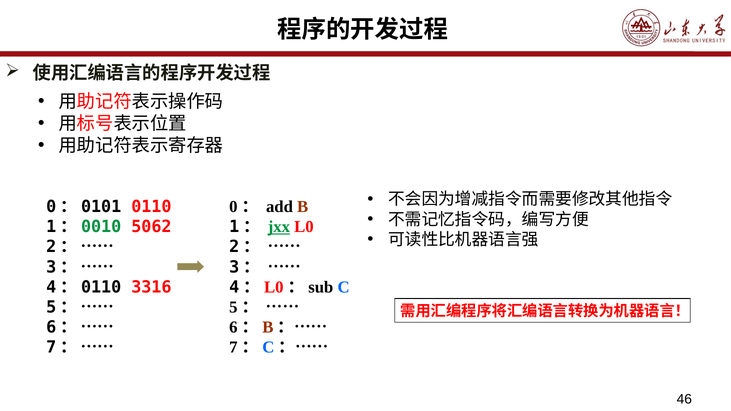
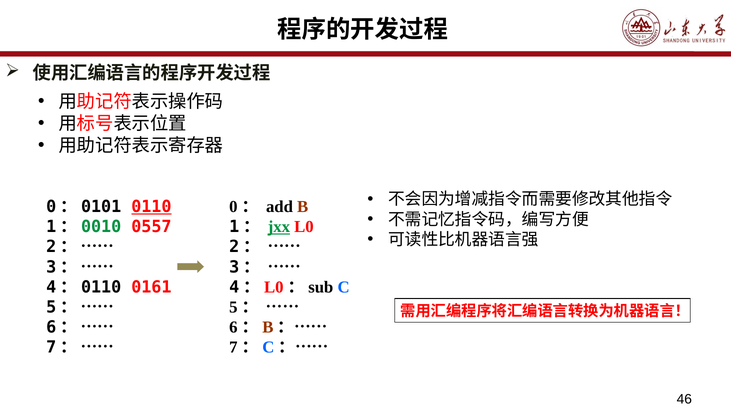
0110 underline: none -> present (151, 207)
5062: 5062 -> 0557 (151, 227)
3316: 3316 -> 0161 (151, 287)
